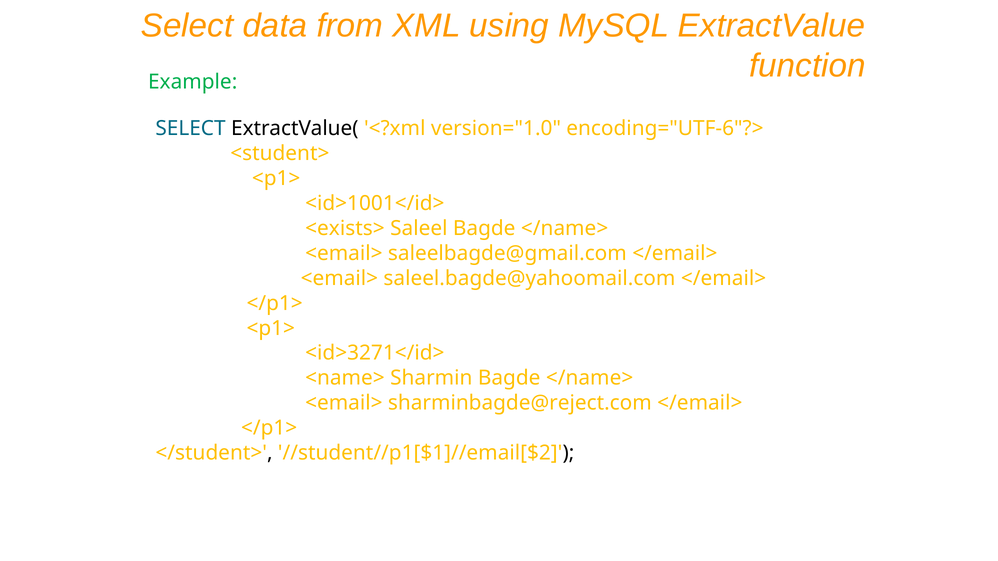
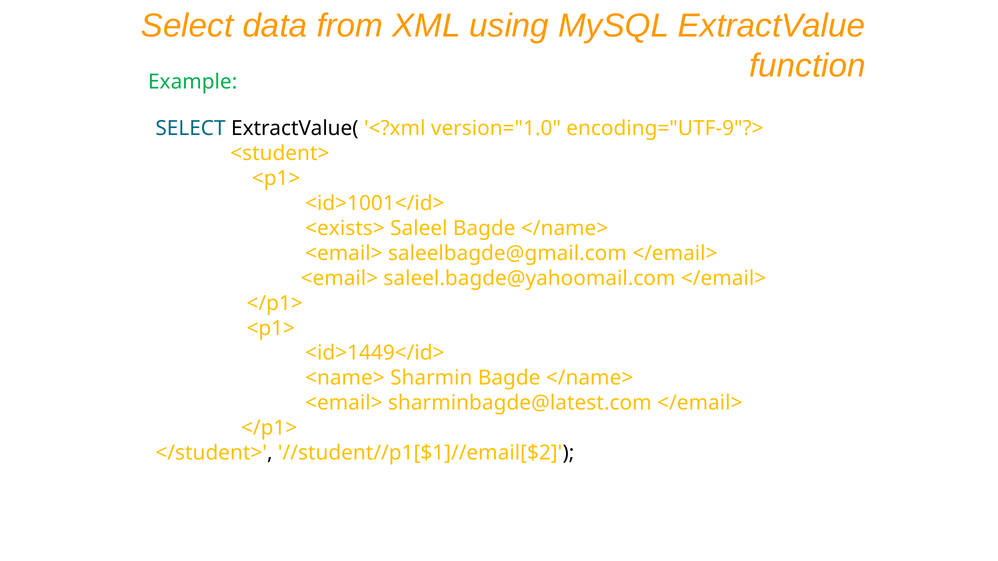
encoding="UTF-6"?>: encoding="UTF-6"?> -> encoding="UTF-9"?> (665, 129)
<id>3271</id>: <id>3271</id> -> <id>1449</id> (375, 353)
sharminbagde@reject.com: sharminbagde@reject.com -> sharminbagde@latest.com (520, 403)
